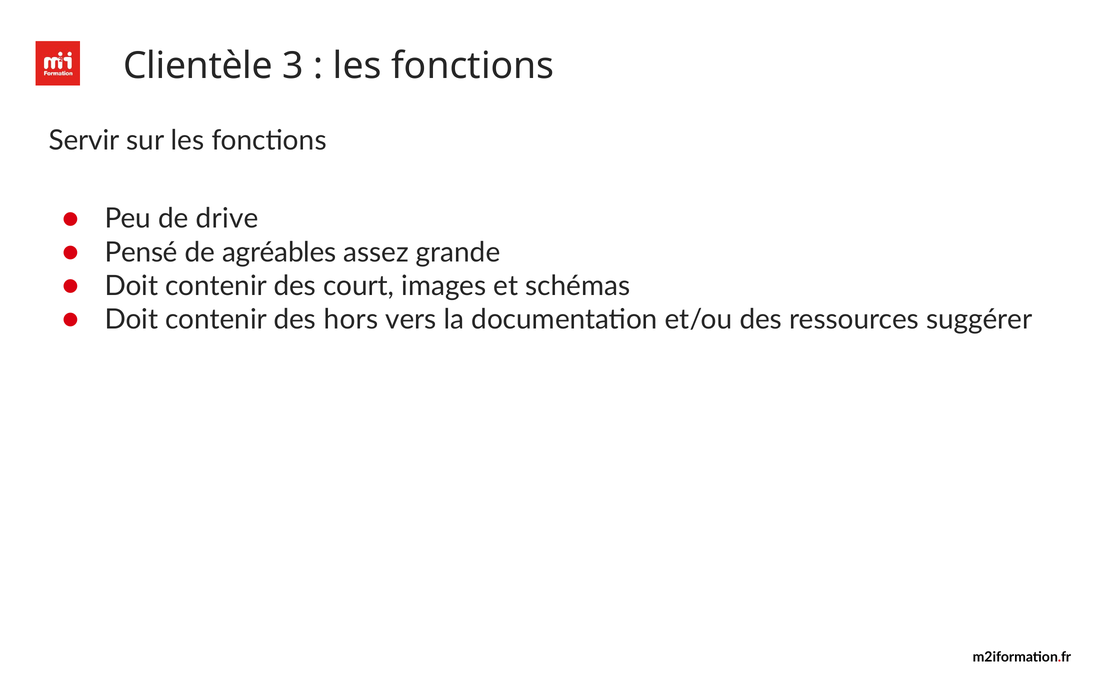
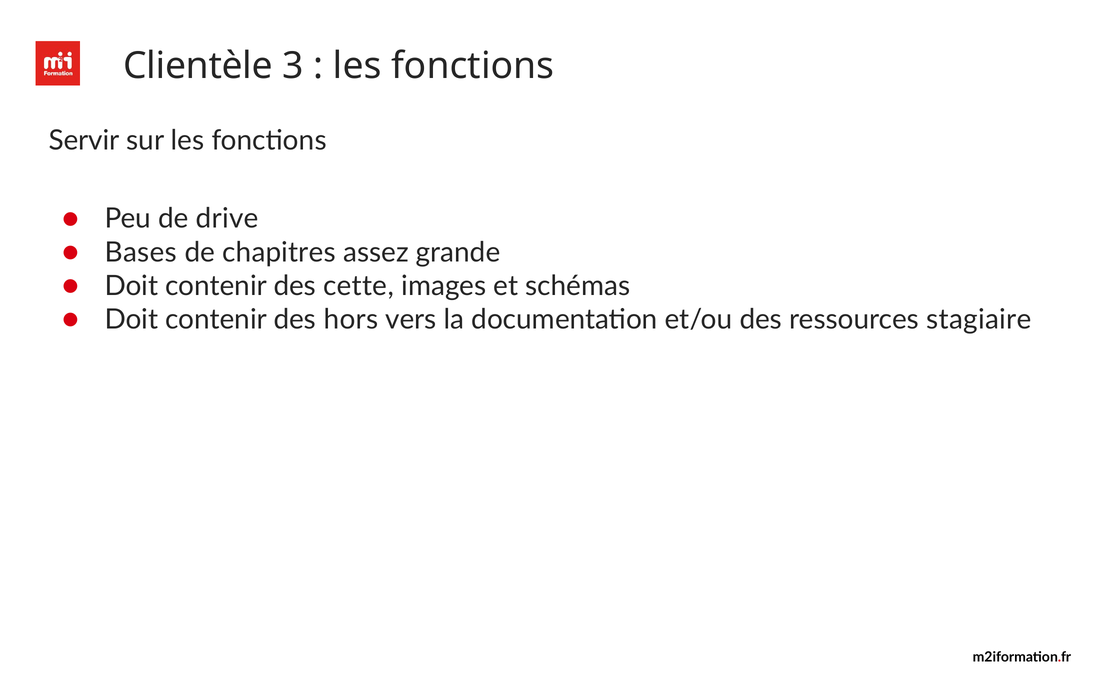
Pensé: Pensé -> Bases (141, 252)
agréables: agréables -> chapitres (279, 252)
court: court -> cette (359, 286)
suggérer: suggérer -> stagiaire (979, 319)
